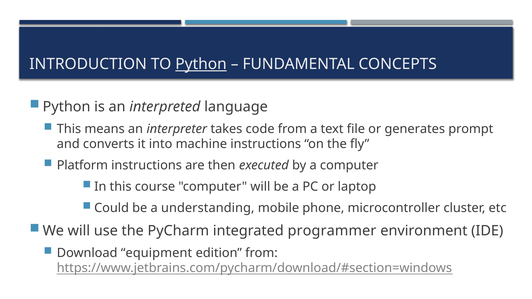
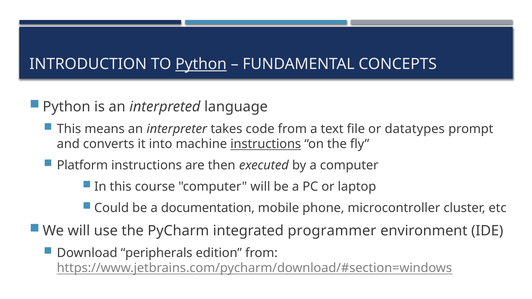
generates: generates -> datatypes (415, 129)
instructions underline: none -> present (266, 144)
understanding: understanding -> documentation (208, 208)
equipment: equipment -> peripherals (157, 253)
